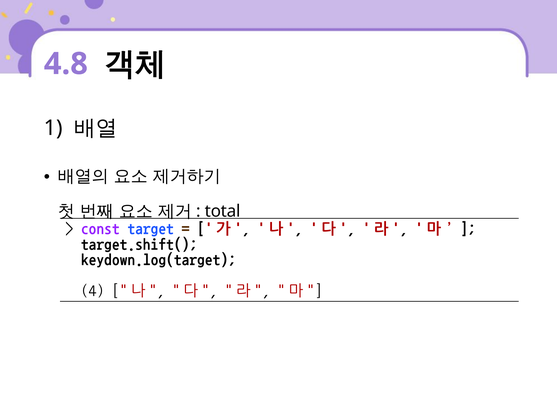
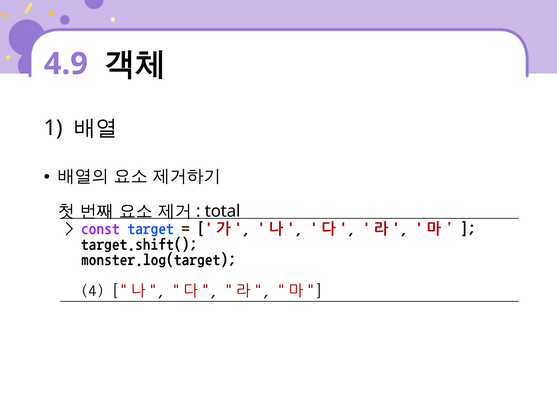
4.8: 4.8 -> 4.9 (66, 64)
keydown.log(target: keydown.log(target -> monster.log(target (158, 259)
